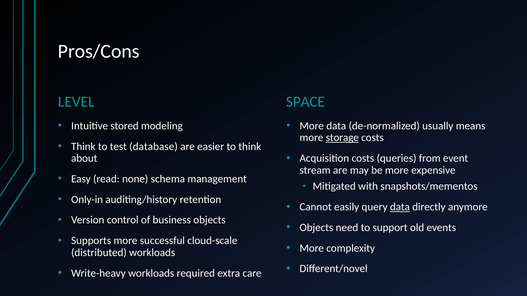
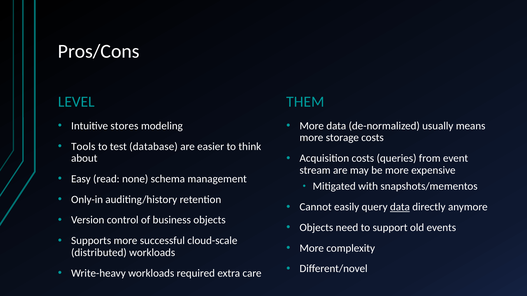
SPACE: SPACE -> THEM (305, 102)
stored: stored -> stores (124, 126)
storage underline: present -> none (342, 138)
Think: Think -> Tools (83, 147)
